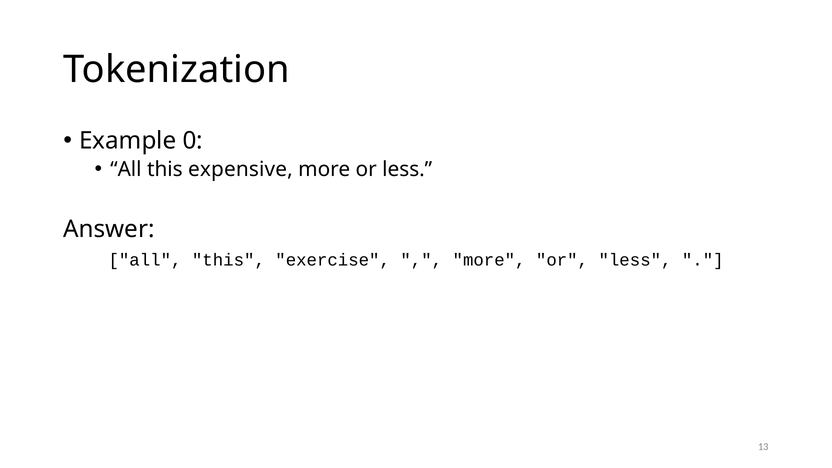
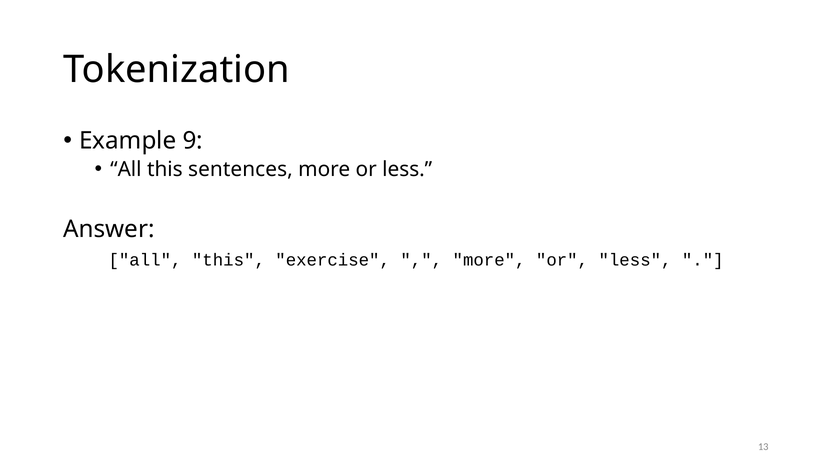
0: 0 -> 9 (193, 141)
expensive: expensive -> sentences (240, 169)
